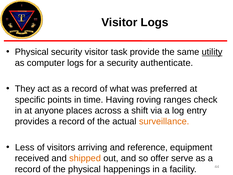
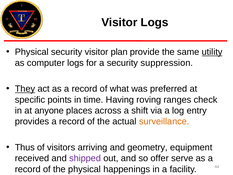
task: task -> plan (119, 52)
authenticate: authenticate -> suppression (167, 63)
They underline: none -> present (25, 89)
Less: Less -> Thus (25, 147)
reference: reference -> geometry (148, 147)
shipped colour: orange -> purple (85, 158)
